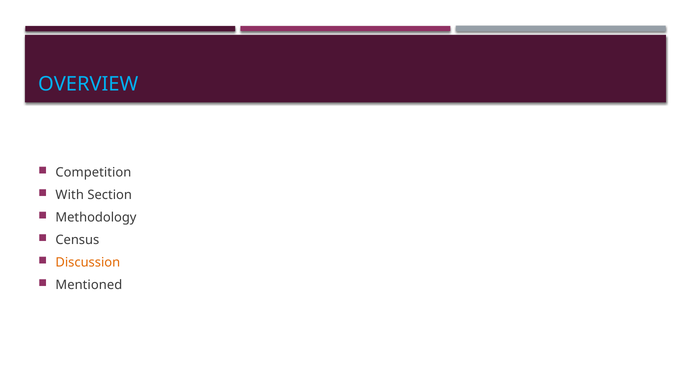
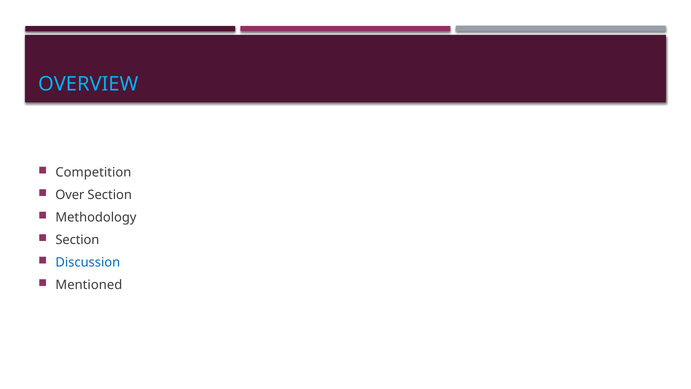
With: With -> Over (70, 195)
Census: Census -> Section (77, 240)
Discussion colour: orange -> blue (88, 262)
